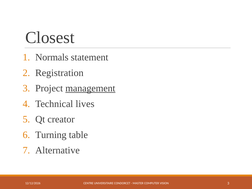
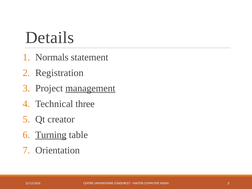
Closest: Closest -> Details (50, 38)
lives: lives -> three (85, 104)
Turning underline: none -> present (51, 135)
Alternative: Alternative -> Orientation (58, 150)
